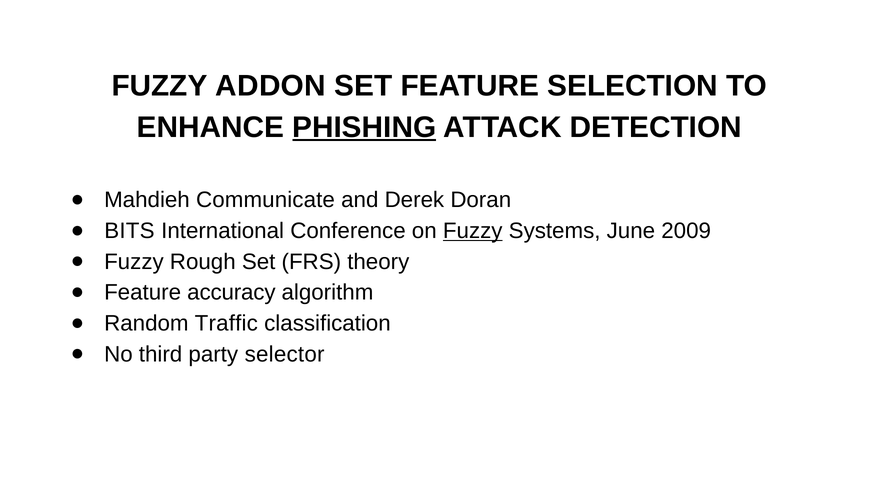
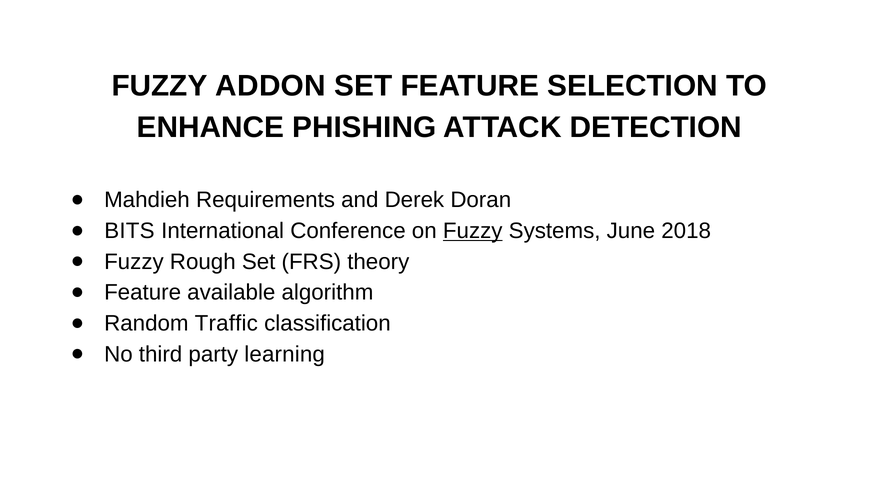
PHISHING underline: present -> none (364, 127)
Communicate: Communicate -> Requirements (266, 200)
2009: 2009 -> 2018 (686, 231)
accuracy: accuracy -> available (231, 293)
selector: selector -> learning (285, 354)
